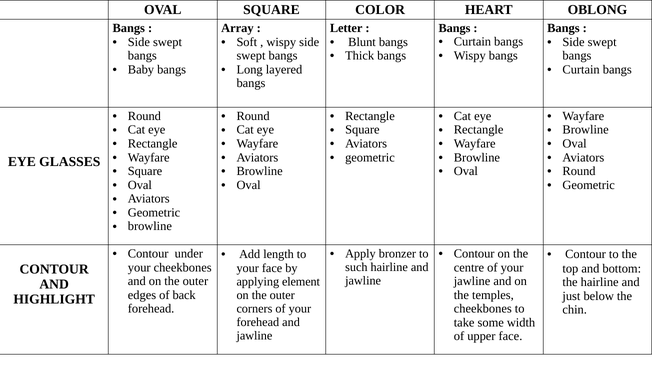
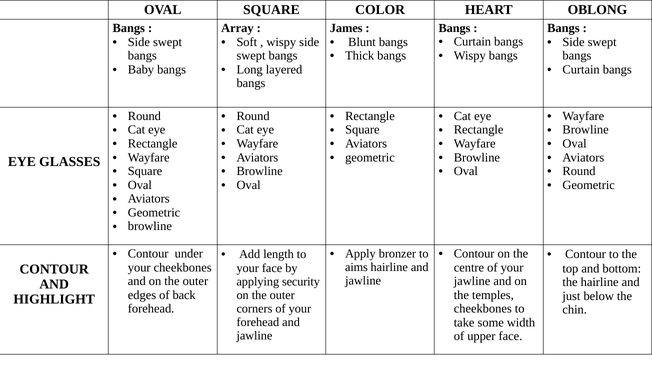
Letter: Letter -> James (346, 28)
such: such -> aims (356, 267)
element: element -> security (301, 282)
